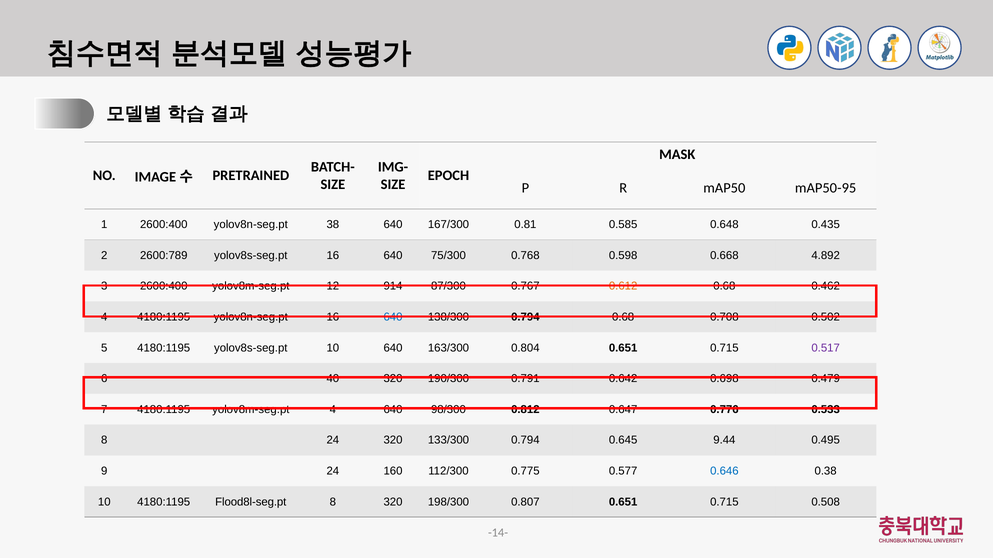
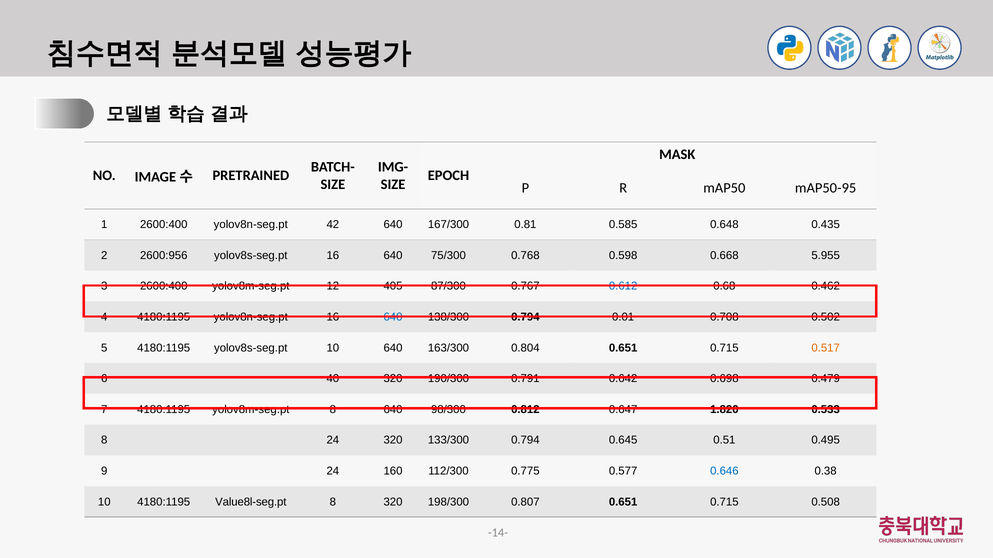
38: 38 -> 42 (333, 225)
2600:789: 2600:789 -> 2600:956 (164, 256)
4.892: 4.892 -> 5.955 (826, 256)
914: 914 -> 405 (393, 286)
0.612 colour: orange -> blue (623, 286)
0.794 0.68: 0.68 -> 0.01 (623, 317)
0.517 colour: purple -> orange (826, 348)
yolov8m-seg.pt 4: 4 -> 8 (333, 410)
0.776: 0.776 -> 1.820 (724, 410)
9.44: 9.44 -> 0.51 (724, 441)
Flood8l-seg.pt: Flood8l-seg.pt -> Value8l-seg.pt (251, 502)
